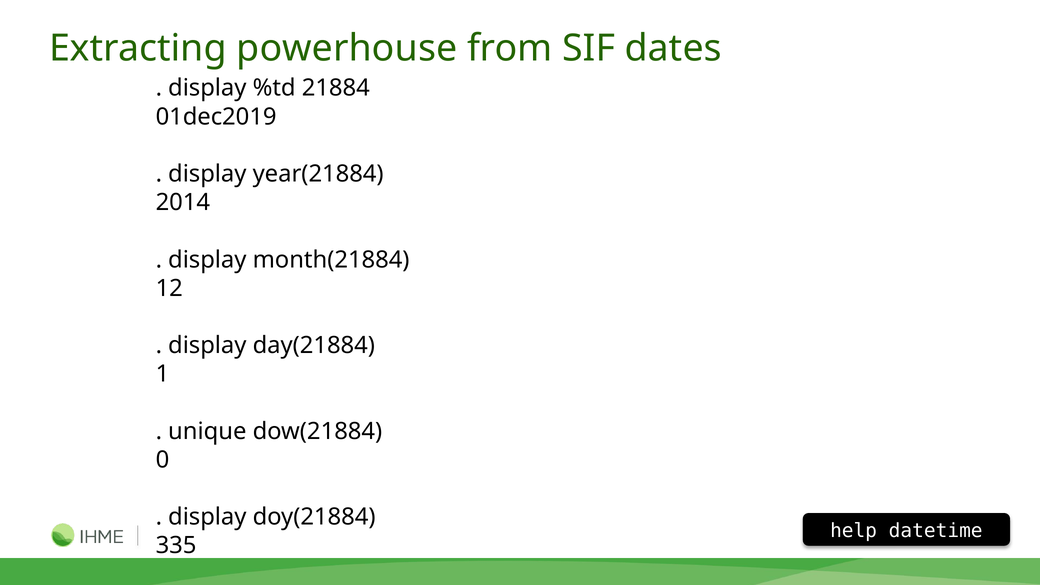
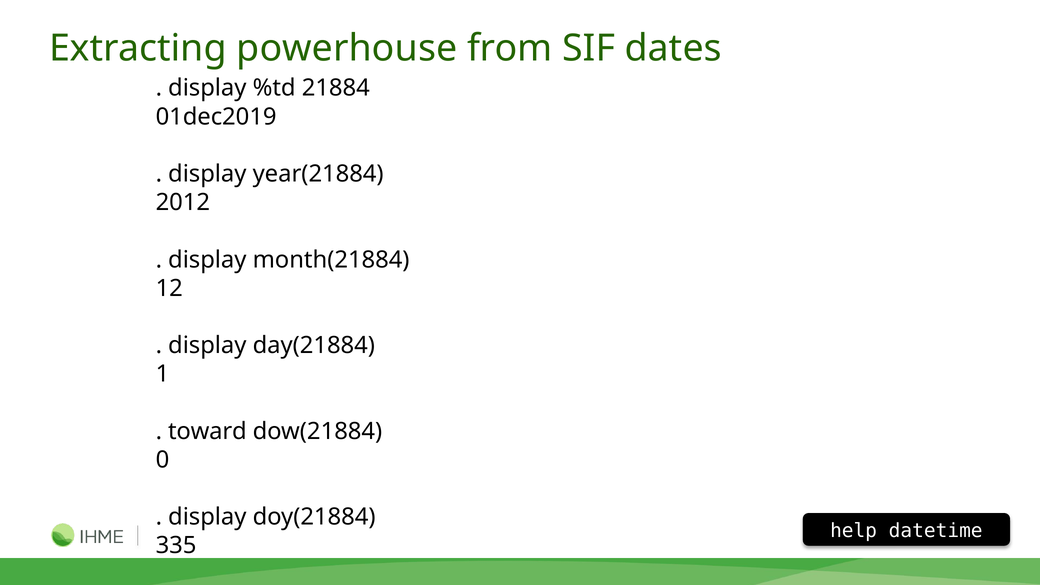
2014: 2014 -> 2012 (183, 202)
unique: unique -> toward (207, 431)
